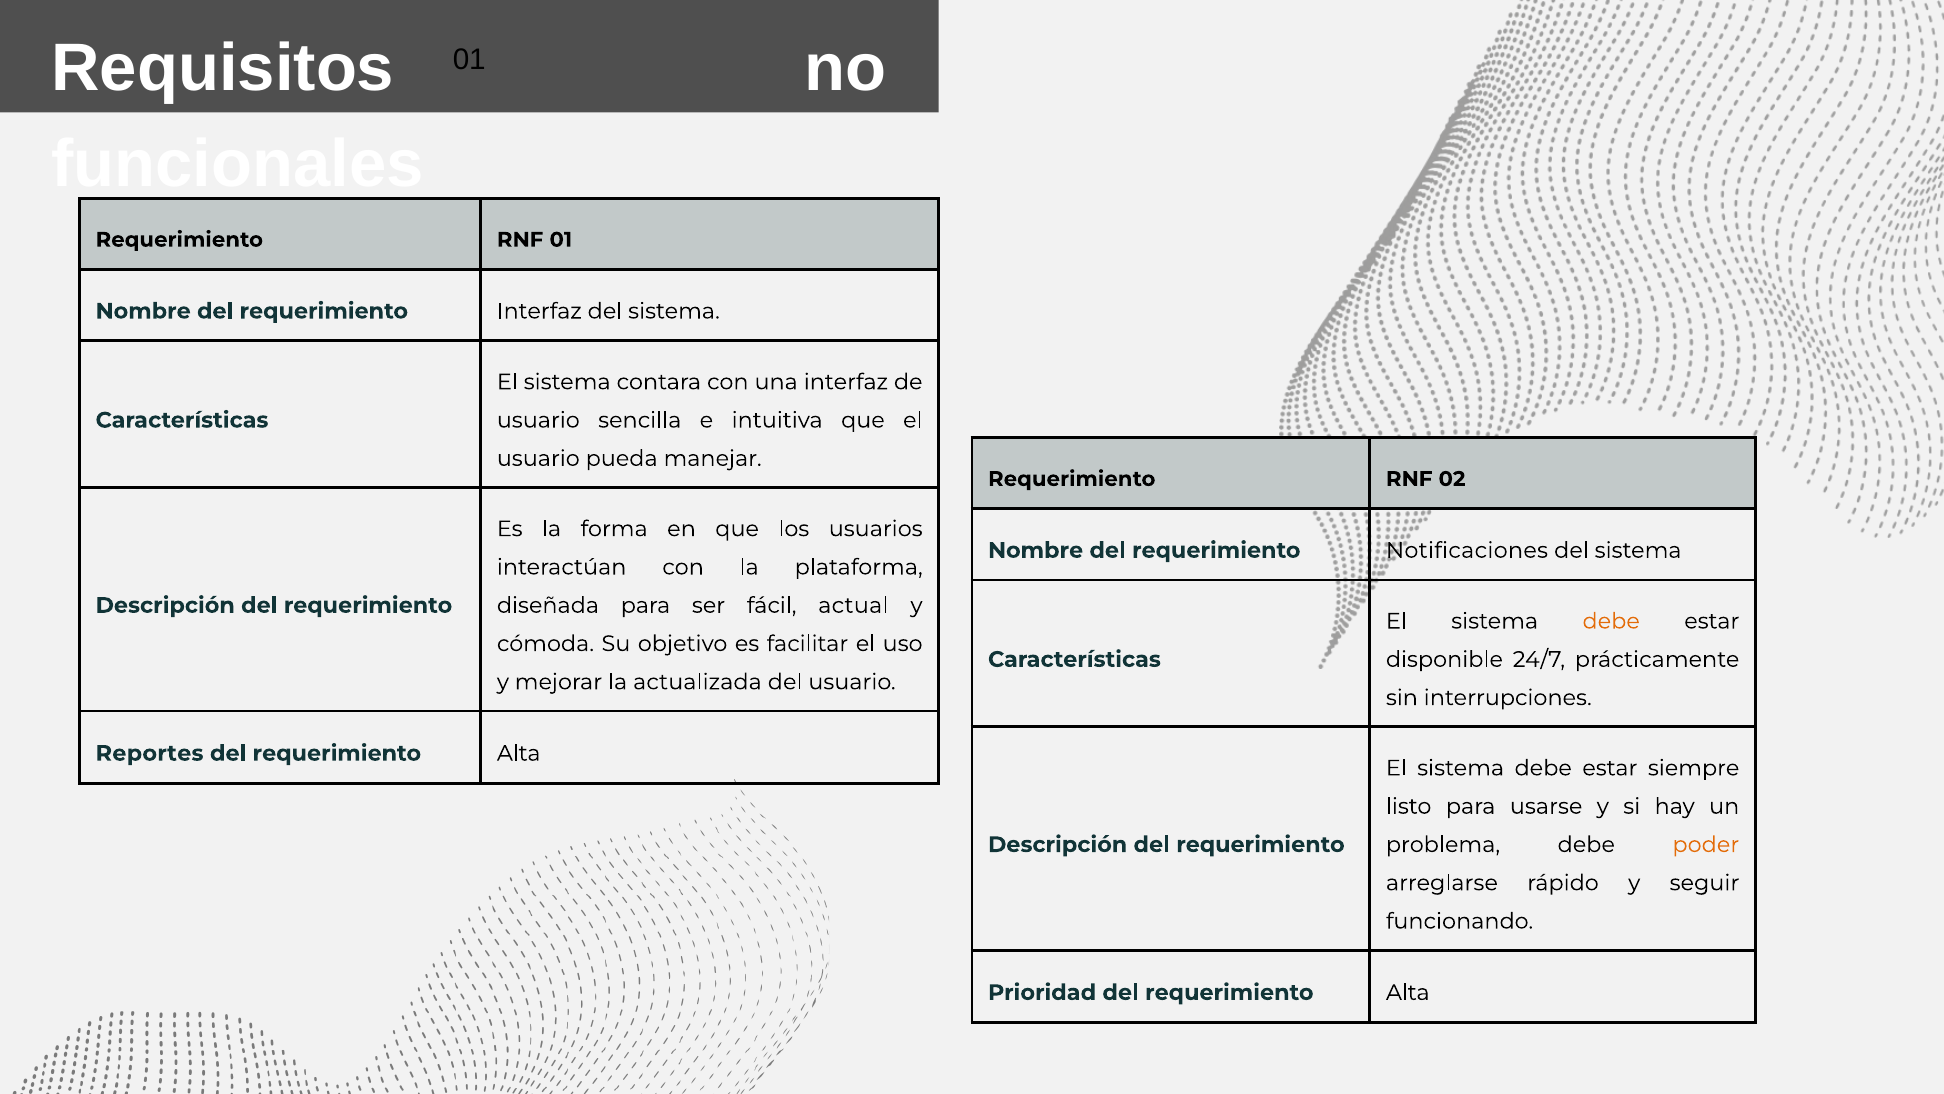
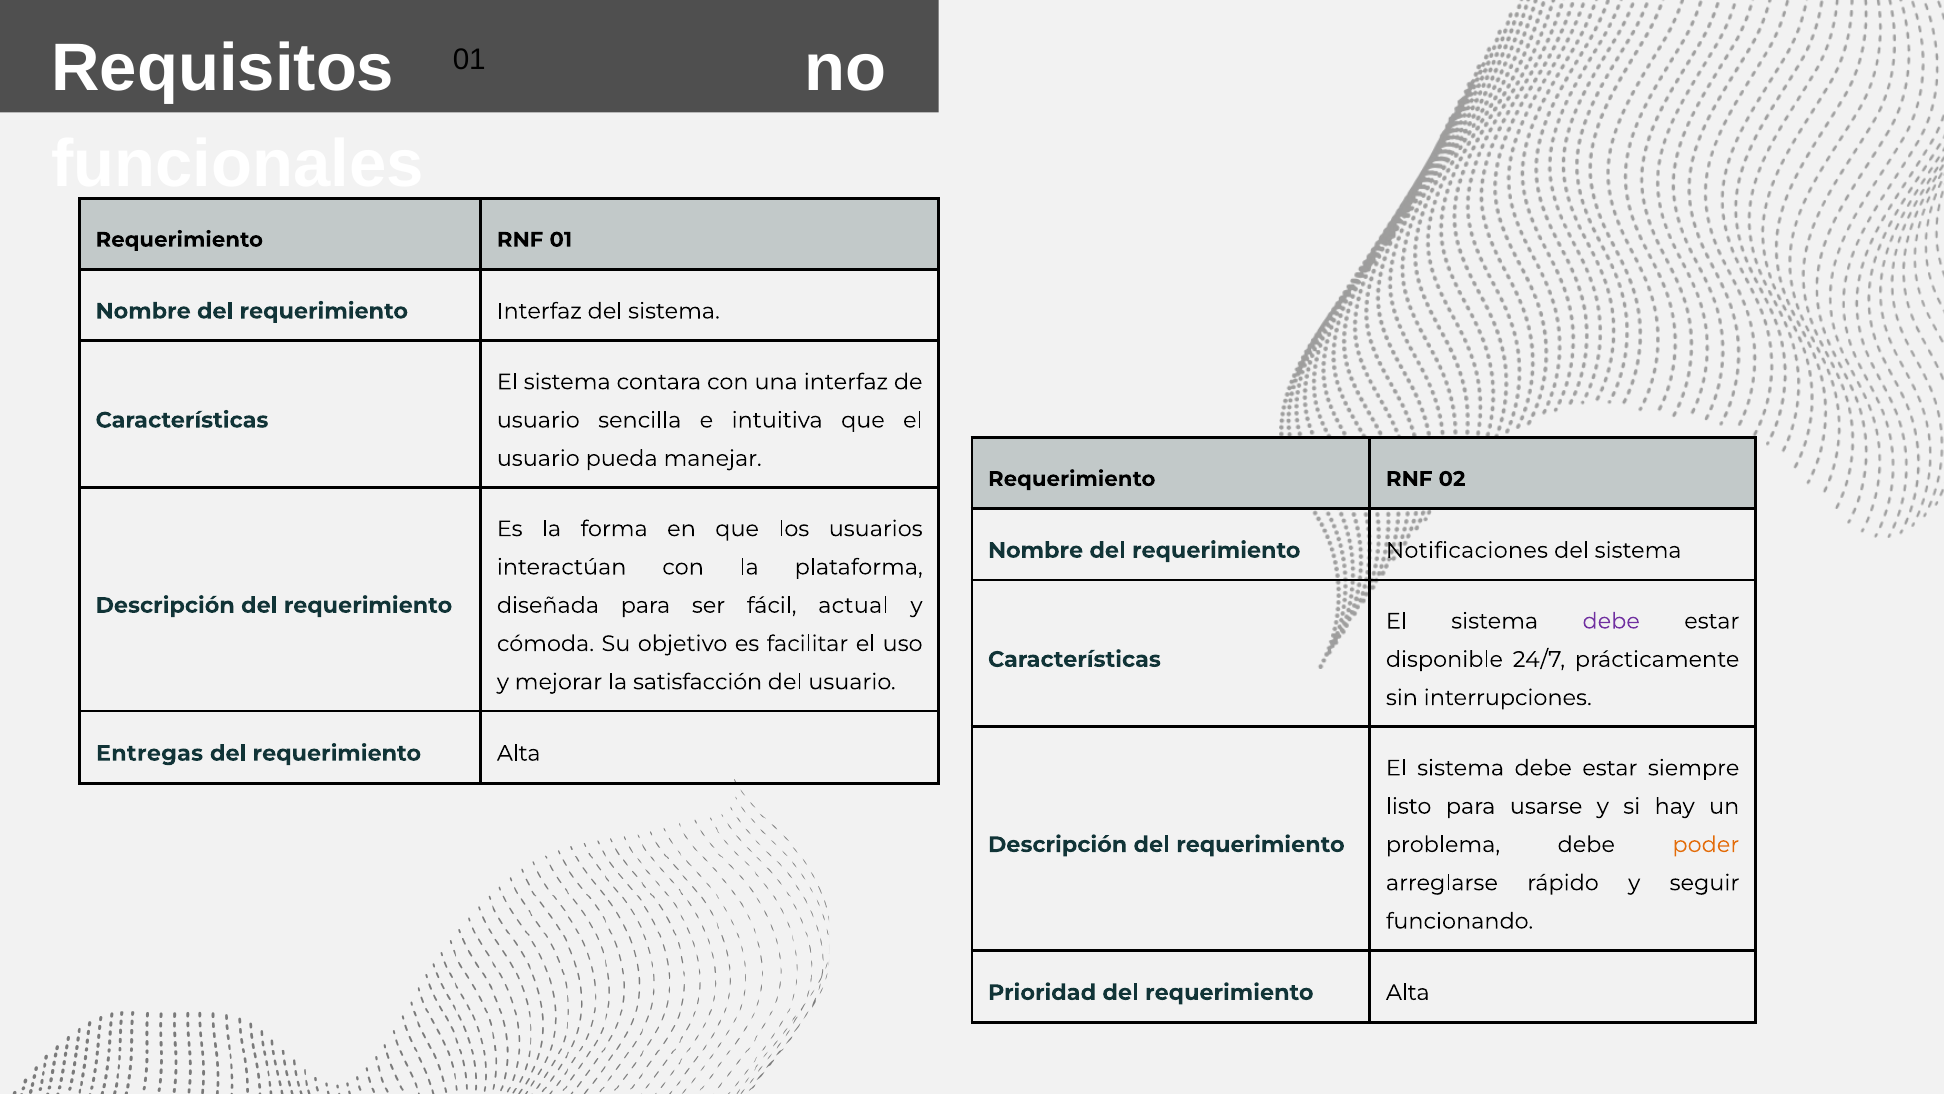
debe colour: orange -> purple (1611, 621)
actualizada: actualizada -> satisfacción (698, 682)
Reportes: Reportes -> Entregas (150, 753)
